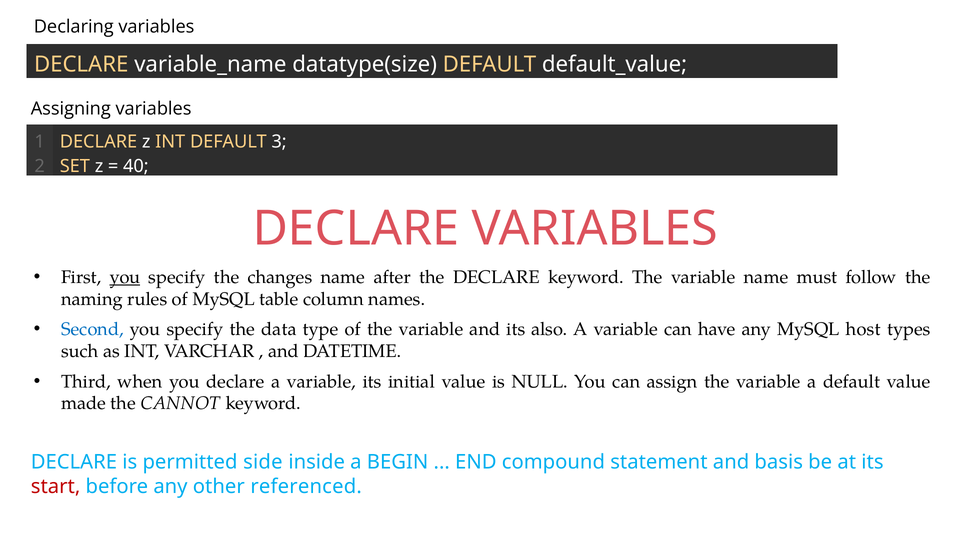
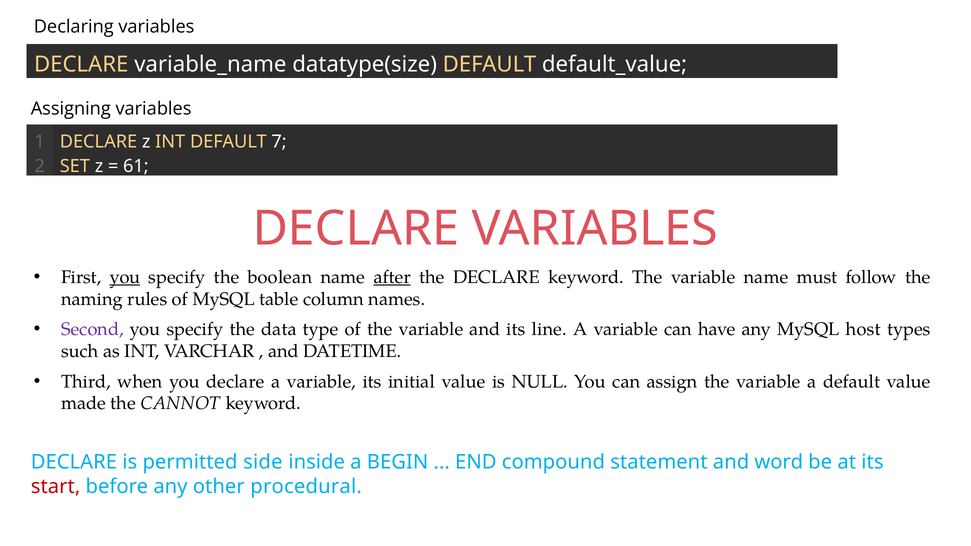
3: 3 -> 7 (279, 142)
40: 40 -> 61 (136, 166)
changes: changes -> boolean (280, 277)
after underline: none -> present (392, 277)
Second colour: blue -> purple (92, 330)
also: also -> line (549, 330)
basis: basis -> word (779, 462)
referenced: referenced -> procedural (306, 487)
